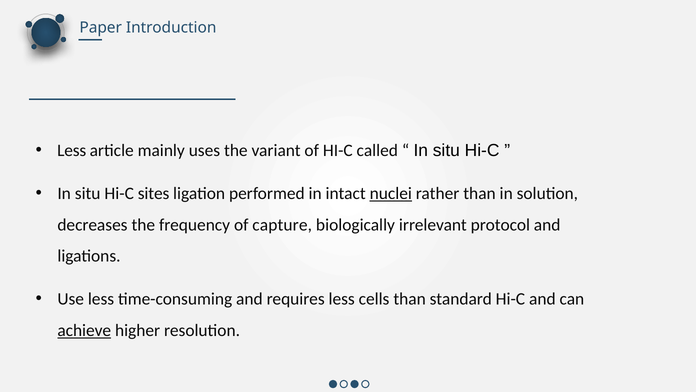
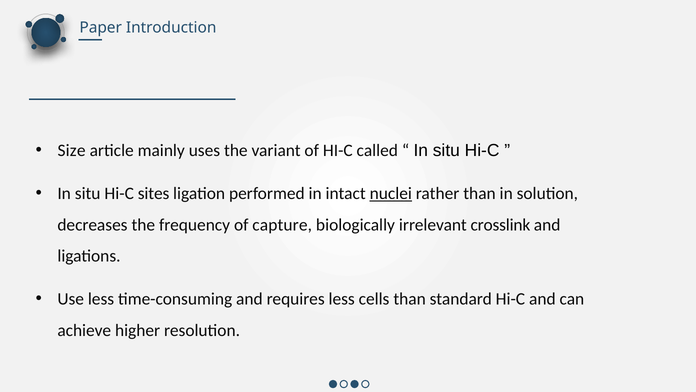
Less: Less -> Size (72, 150)
protocol: protocol -> crosslink (500, 225)
achieve underline: present -> none (84, 330)
